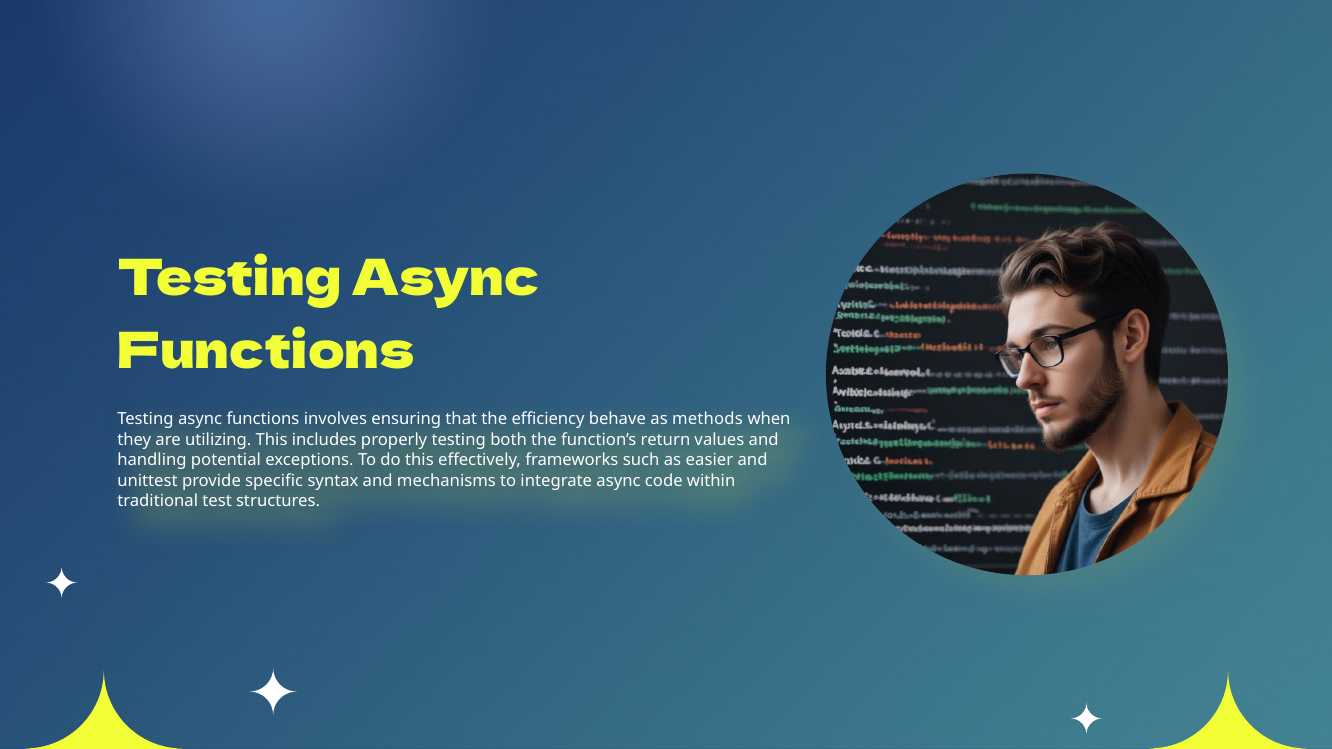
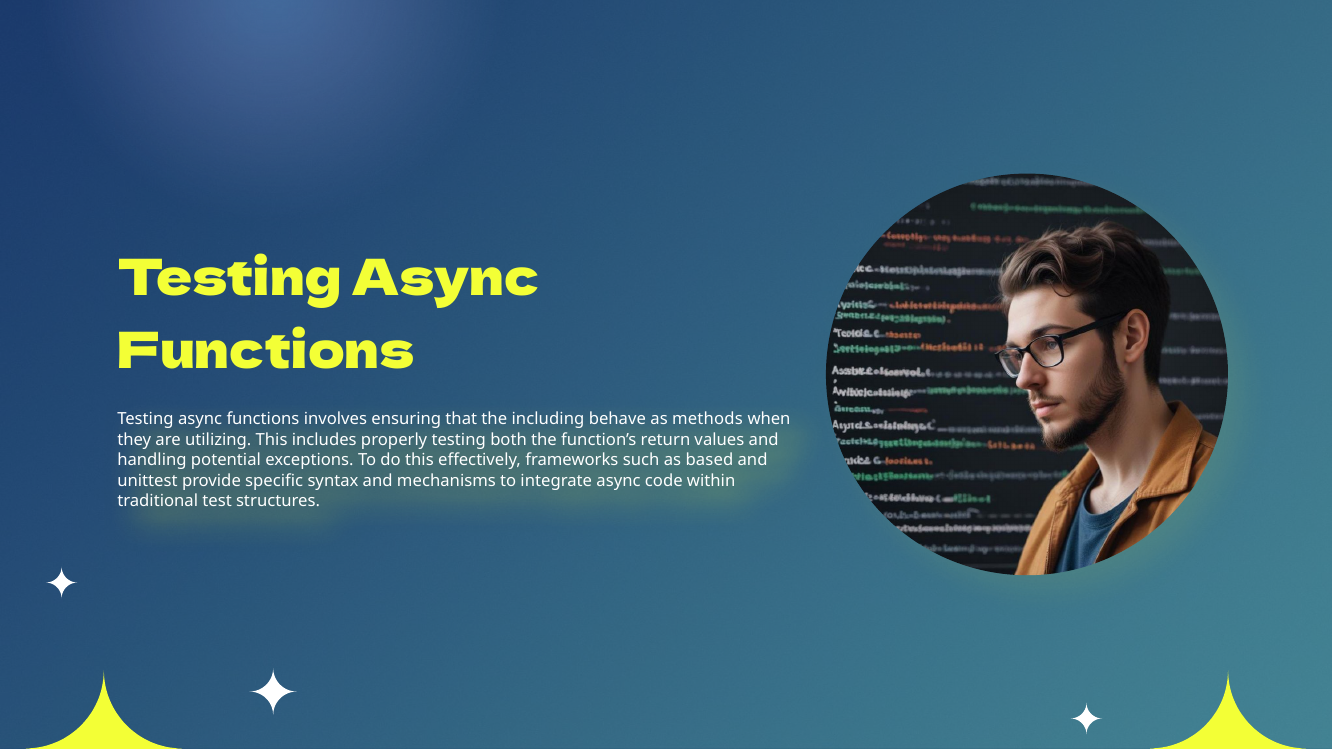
efficiency: efficiency -> including (548, 420)
easier: easier -> based (709, 460)
